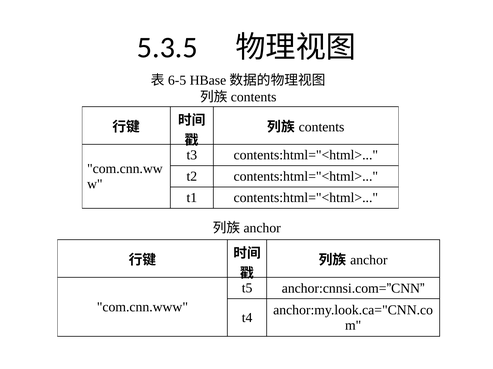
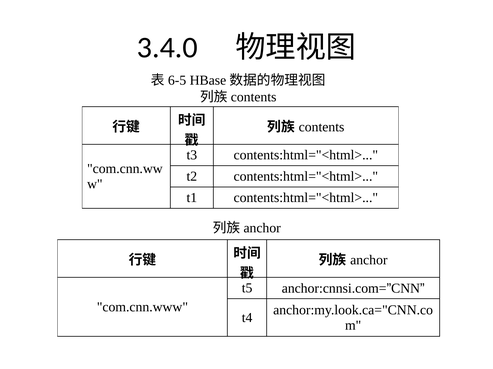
5.3.5: 5.3.5 -> 3.4.0 (167, 48)
